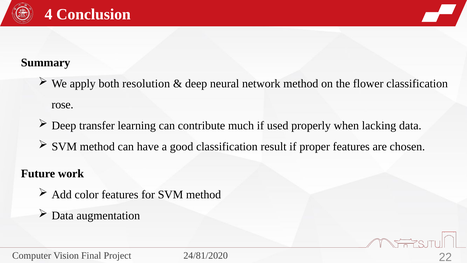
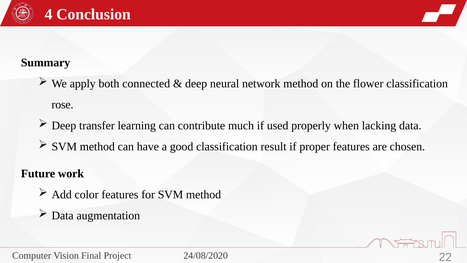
resolution: resolution -> connected (146, 83)
24/81/2020: 24/81/2020 -> 24/08/2020 (206, 255)
